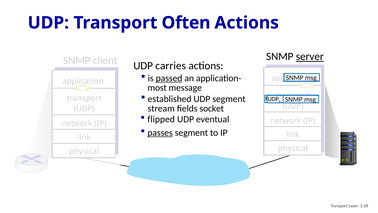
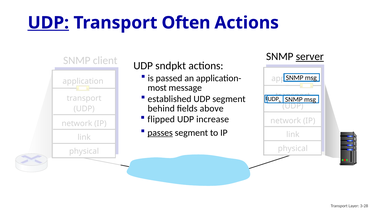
UDP underline: none -> present (48, 23)
carries: carries -> sndpkt (171, 66)
passed underline: present -> none (169, 78)
stream: stream -> behind (161, 108)
socket: socket -> above (212, 108)
eventual: eventual -> increase (213, 119)
